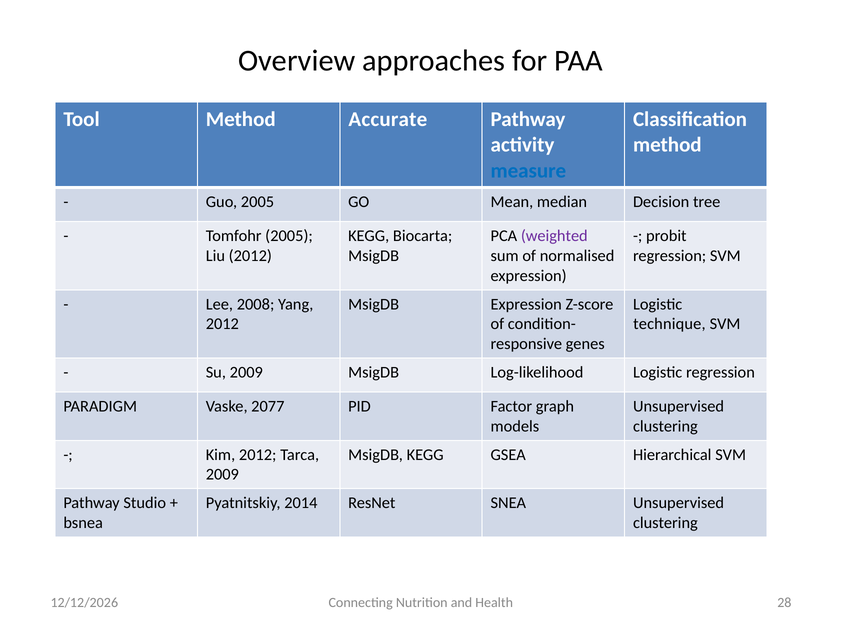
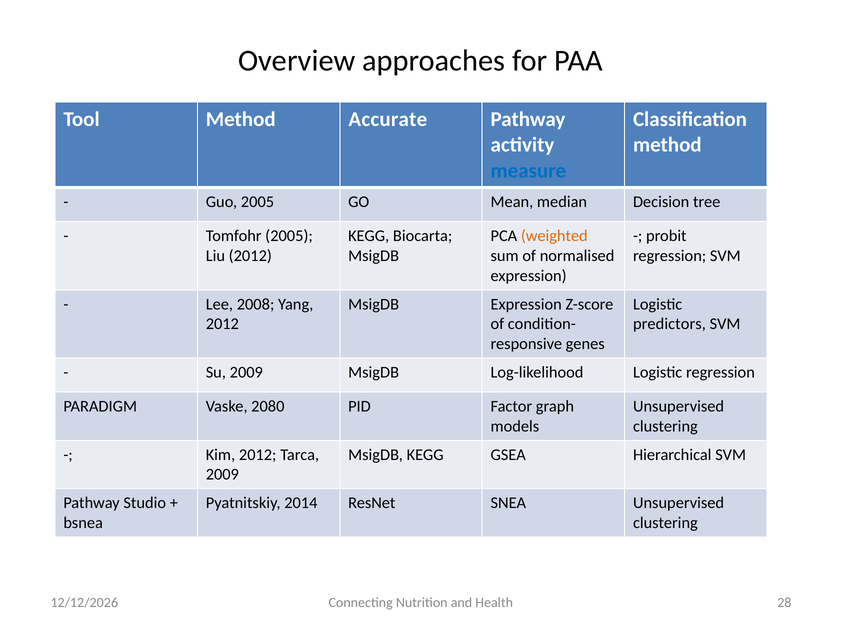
weighted colour: purple -> orange (554, 236)
technique: technique -> predictors (669, 324)
2077: 2077 -> 2080 (268, 407)
